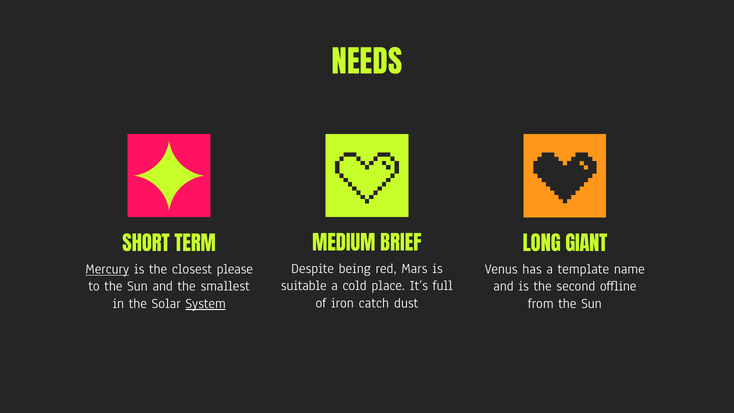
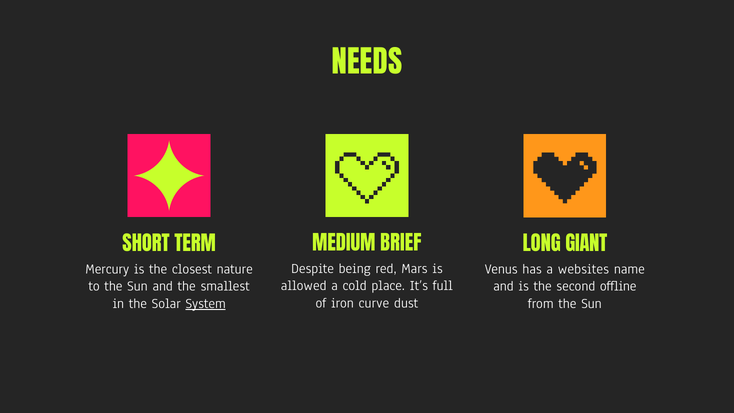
Mercury underline: present -> none (107, 269)
please: please -> nature (235, 269)
template: template -> websites (583, 269)
suitable: suitable -> allowed (304, 286)
catch: catch -> curve (374, 303)
